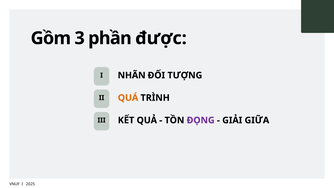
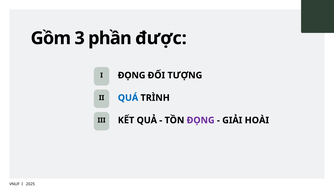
NHÃN: NHÃN -> ĐỌNG (132, 75)
QUÁ colour: orange -> blue (128, 98)
GIỮA: GIỮA -> HOÀI (257, 120)
